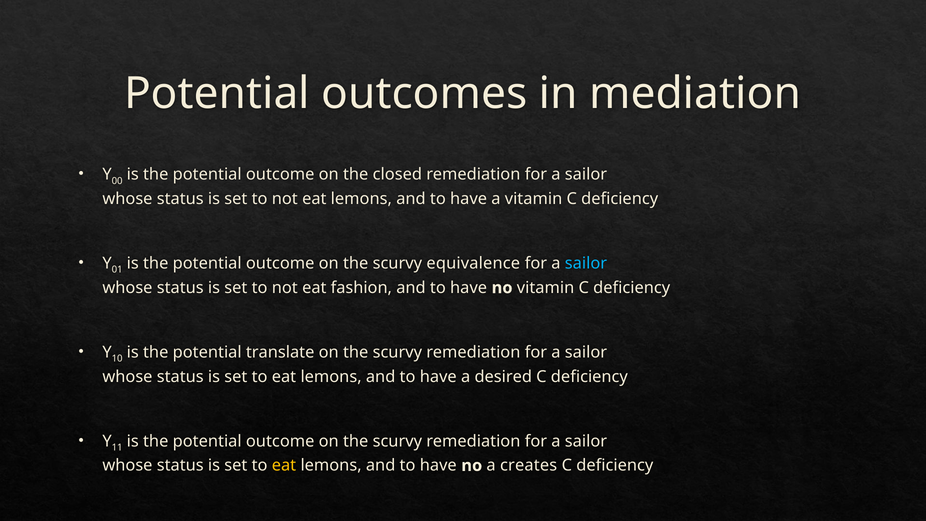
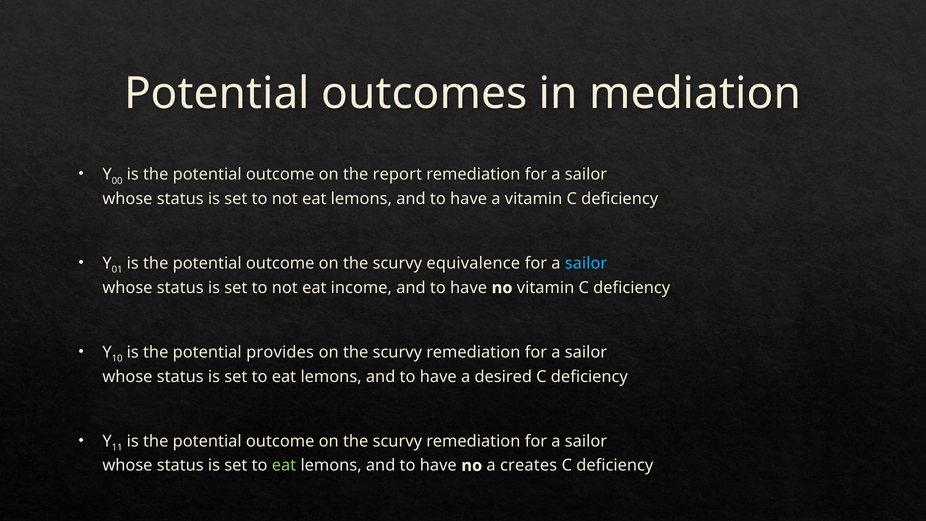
closed: closed -> report (397, 174)
fashion: fashion -> income (361, 288)
translate: translate -> provides (280, 352)
eat colour: yellow -> light green (284, 465)
